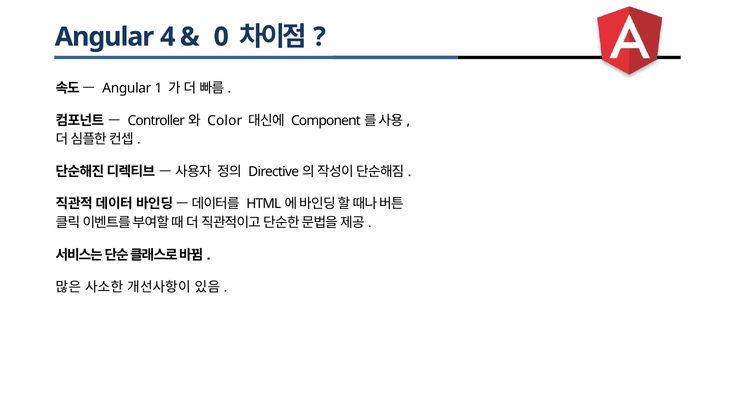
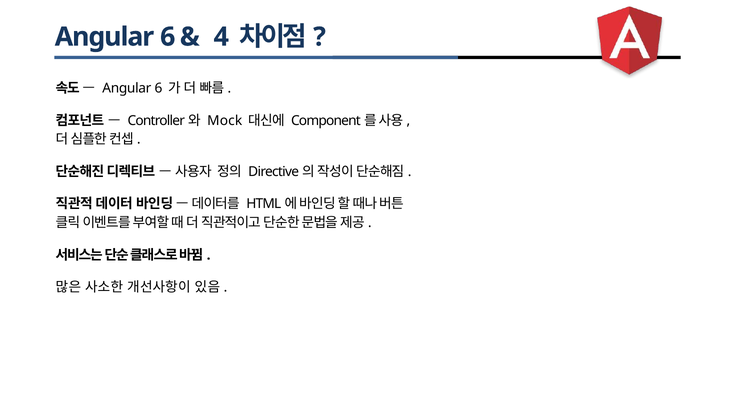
4: 4 -> 6 (168, 37)
0: 0 -> 4 (221, 37)
1: 1 -> 6 (158, 89)
Color: Color -> Mock (225, 121)
